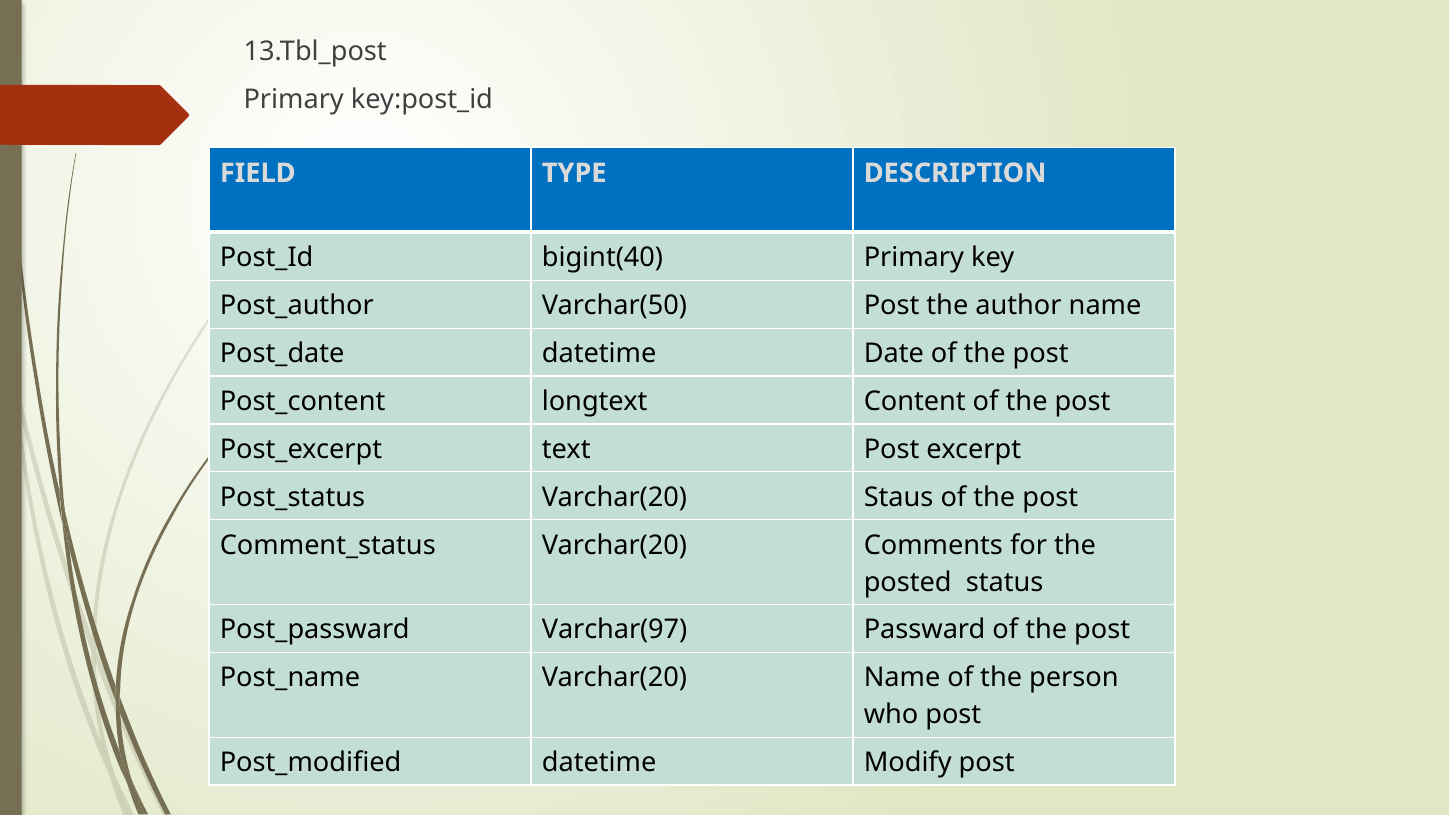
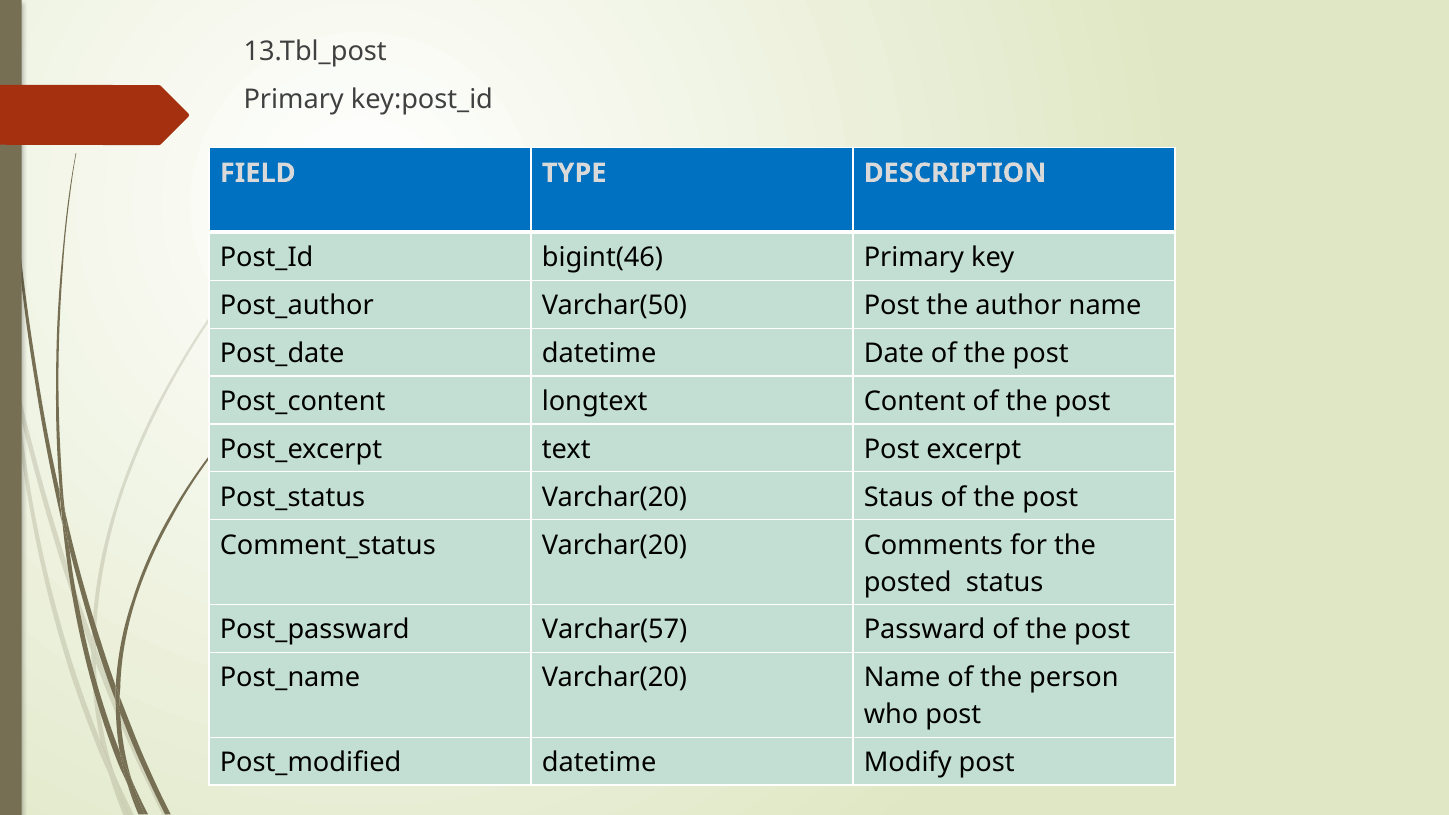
bigint(40: bigint(40 -> bigint(46 (602, 258)
Varchar(97: Varchar(97 -> Varchar(57 (615, 630)
